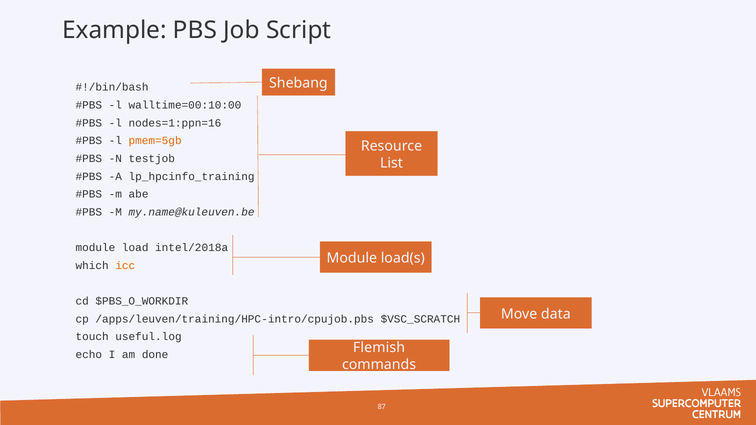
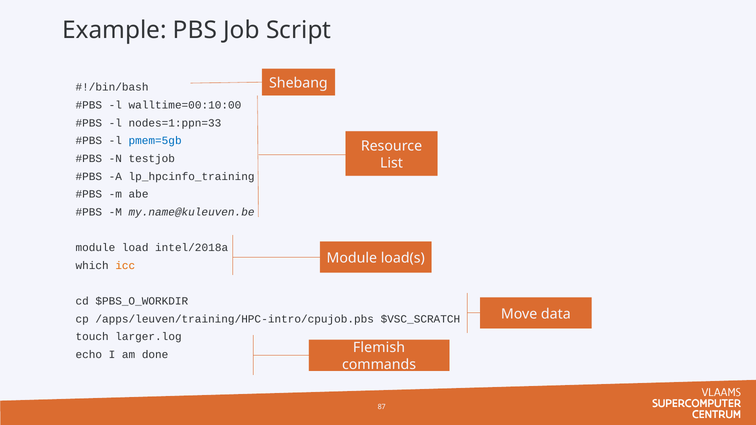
nodes=1:ppn=16: nodes=1:ppn=16 -> nodes=1:ppn=33 (175, 123)
pmem=5gb colour: orange -> blue (155, 141)
useful.log: useful.log -> larger.log (148, 337)
